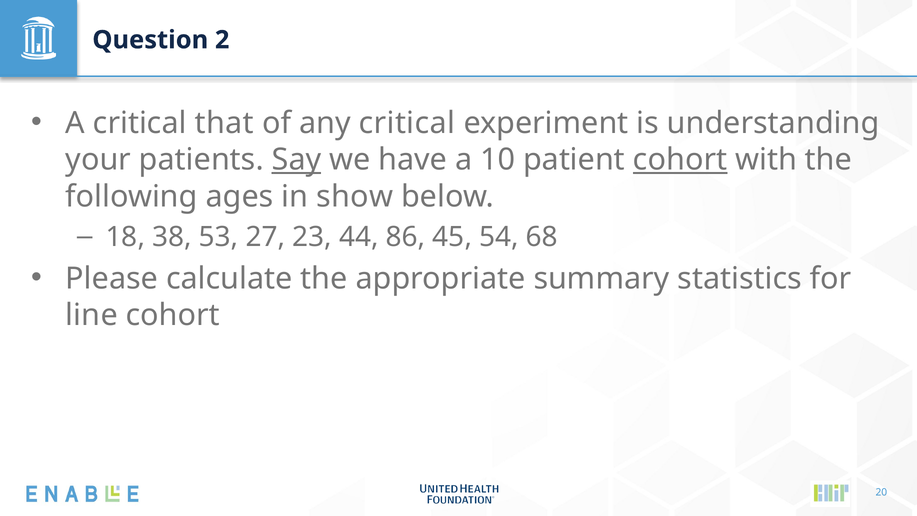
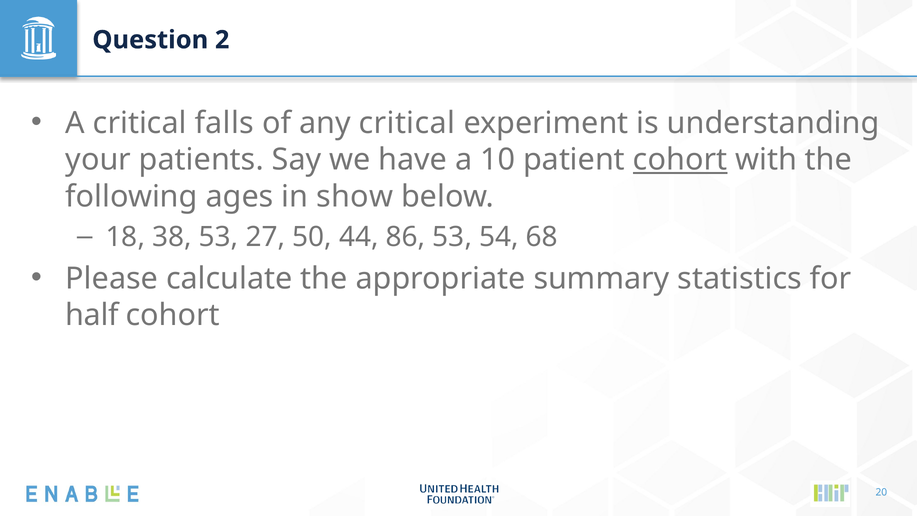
that: that -> falls (224, 123)
Say underline: present -> none (296, 160)
23: 23 -> 50 (312, 237)
86 45: 45 -> 53 (452, 237)
line: line -> half (92, 315)
